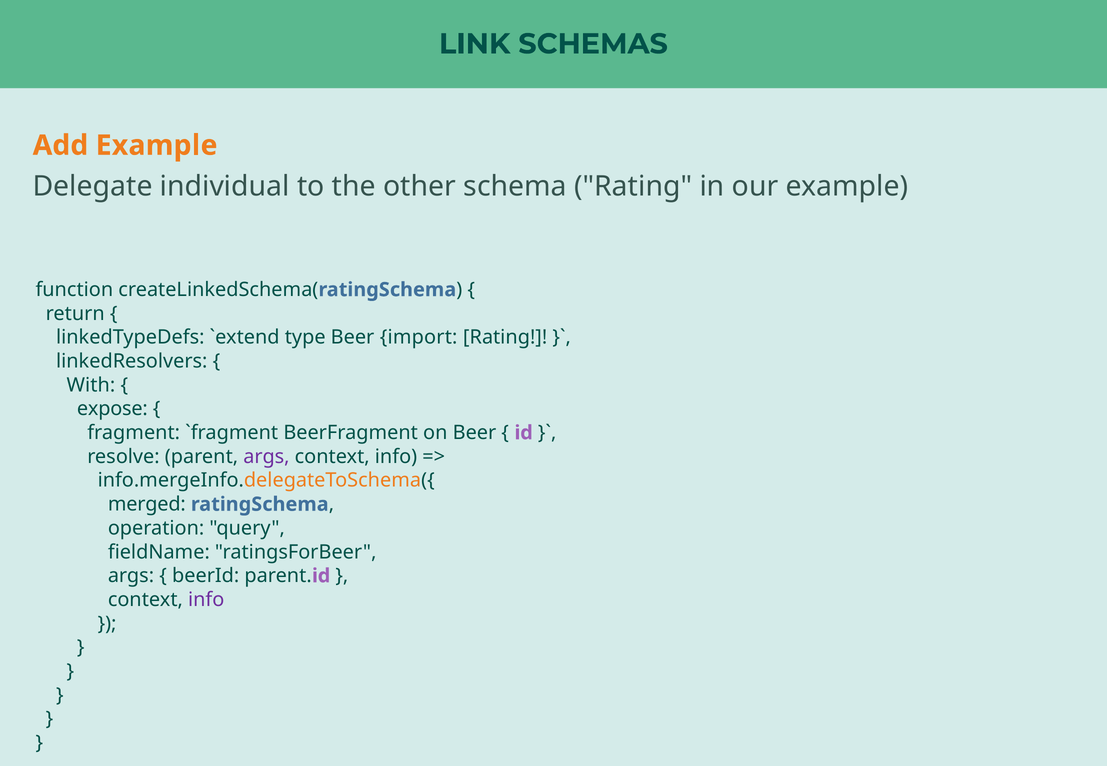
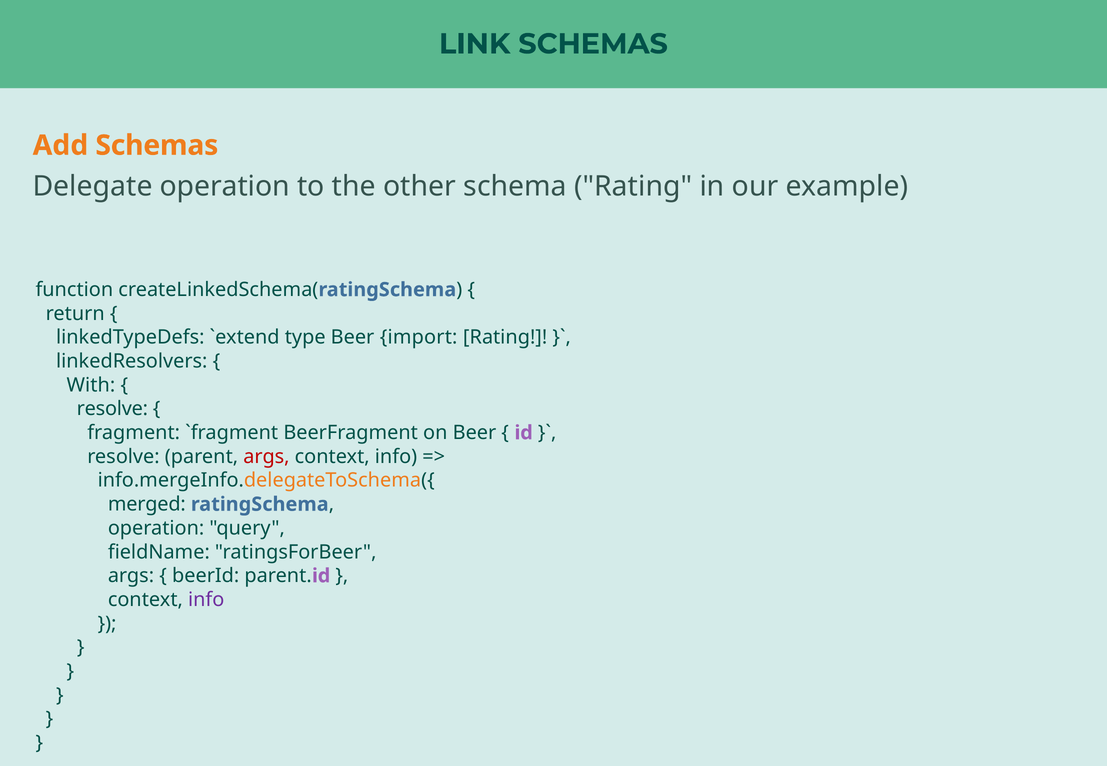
Add Example: Example -> Schemas (157, 145)
Delegate individual: individual -> operation (225, 186)
expose: expose -> resolve (112, 409)
args colour: purple -> red (266, 457)
